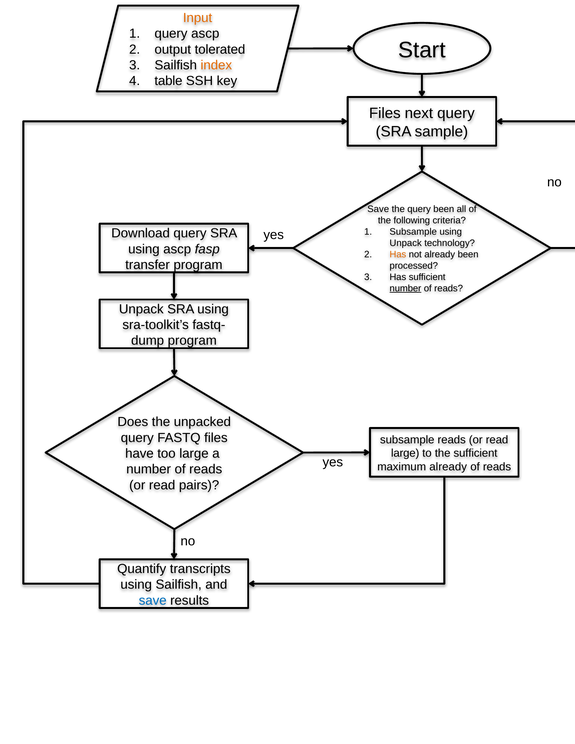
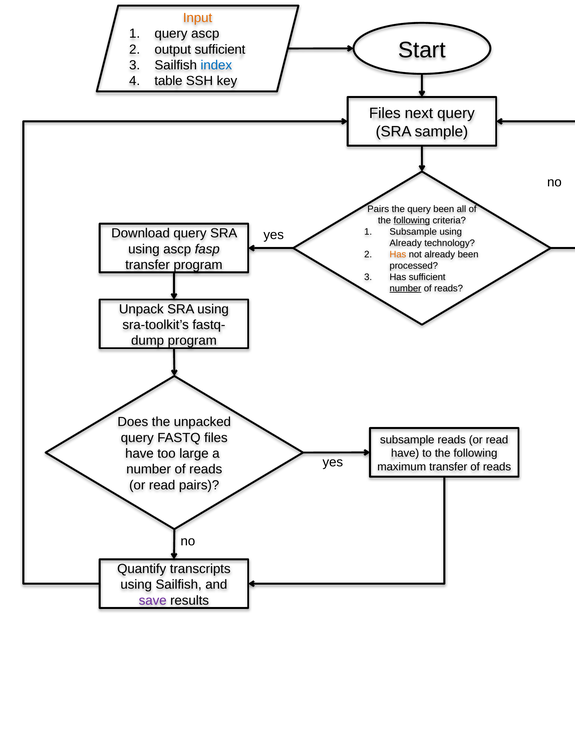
output tolerated: tolerated -> sufficient (220, 49)
index colour: orange -> blue (216, 65)
Save: Save -> Pairs (378, 209)
following underline: none -> present (412, 221)
Unpack: Unpack -> Already (406, 243)
large: large -> have (405, 453)
to the sufficient: sufficient -> following (475, 453)
maximum already: already -> transfer (448, 467)
save colour: blue -> purple (153, 600)
